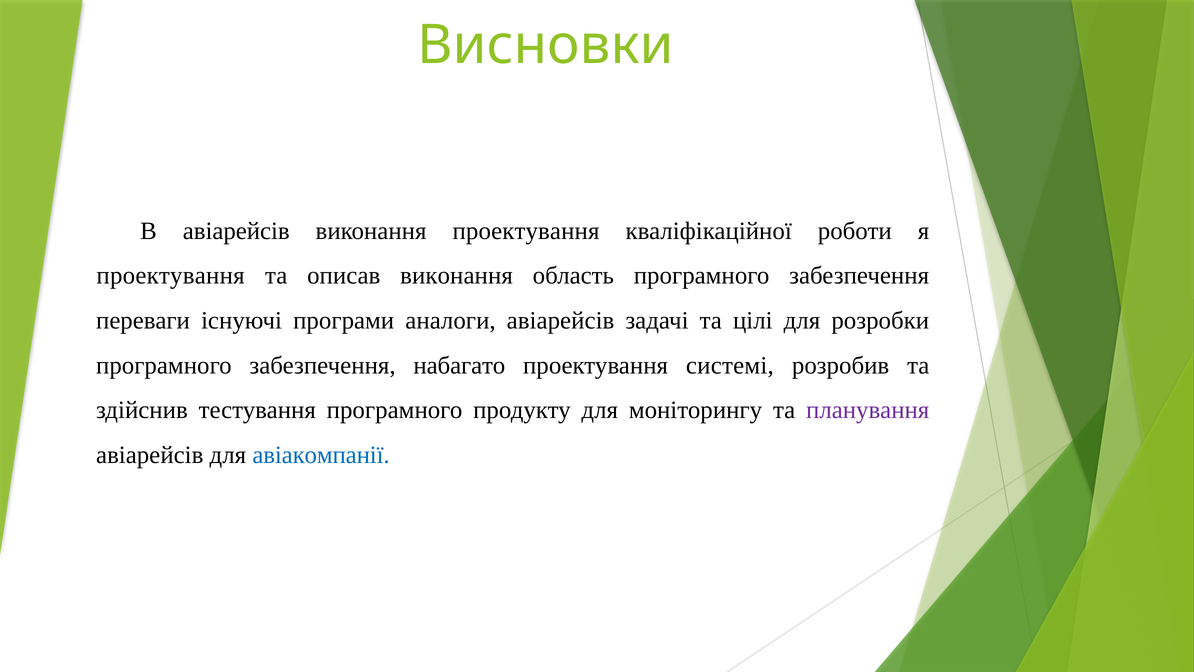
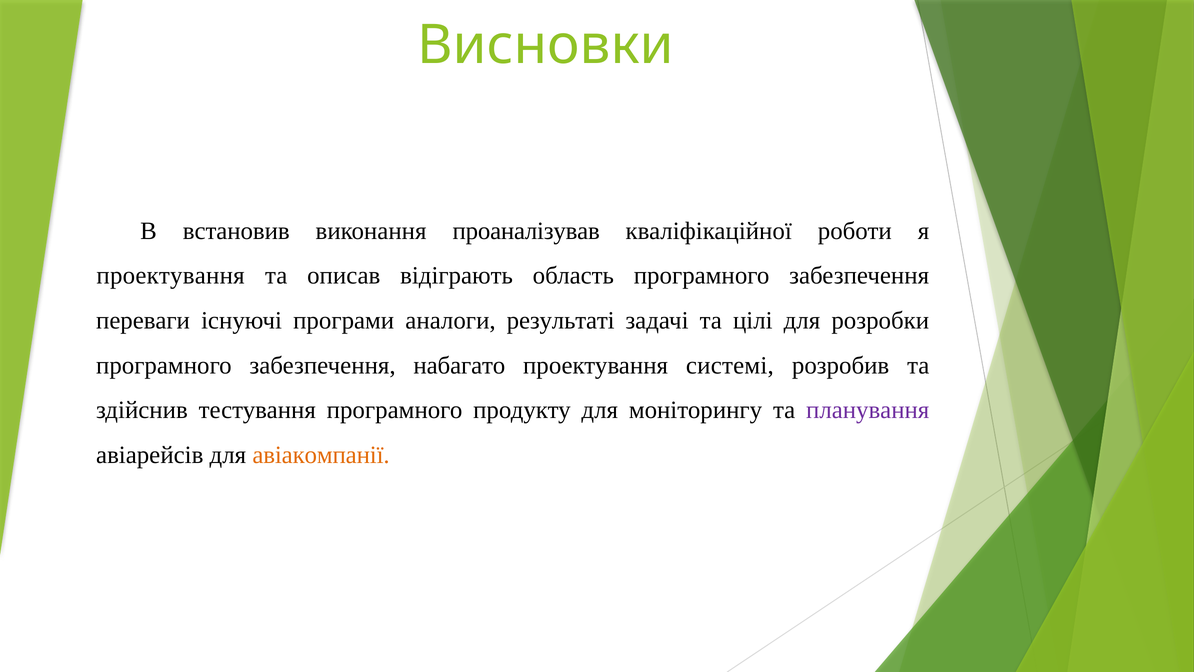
В авіарейсів: авіарейсів -> встановив (236, 231)
виконання проектування: проектування -> проаналізував (526, 231)
описав виконання: виконання -> відіграють (457, 276)
аналоги авіарейсів: авіарейсів -> результаті (561, 320)
авіакомпанії colour: blue -> orange (321, 455)
